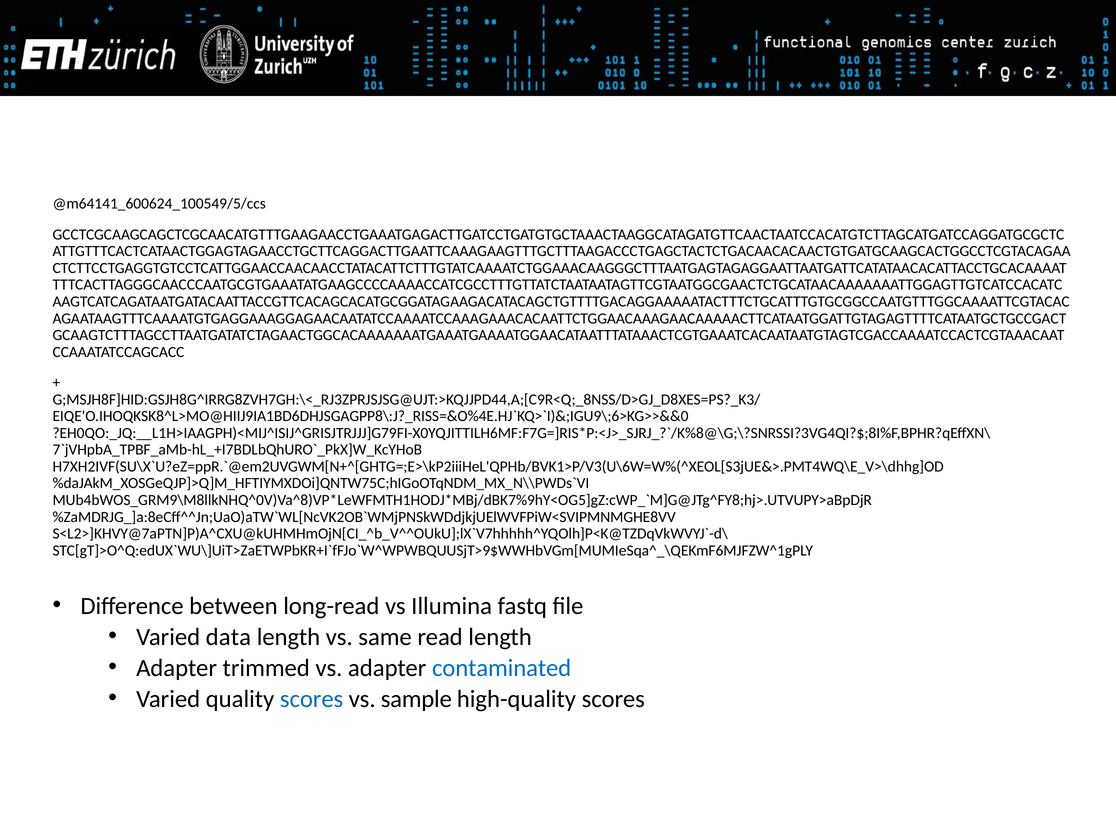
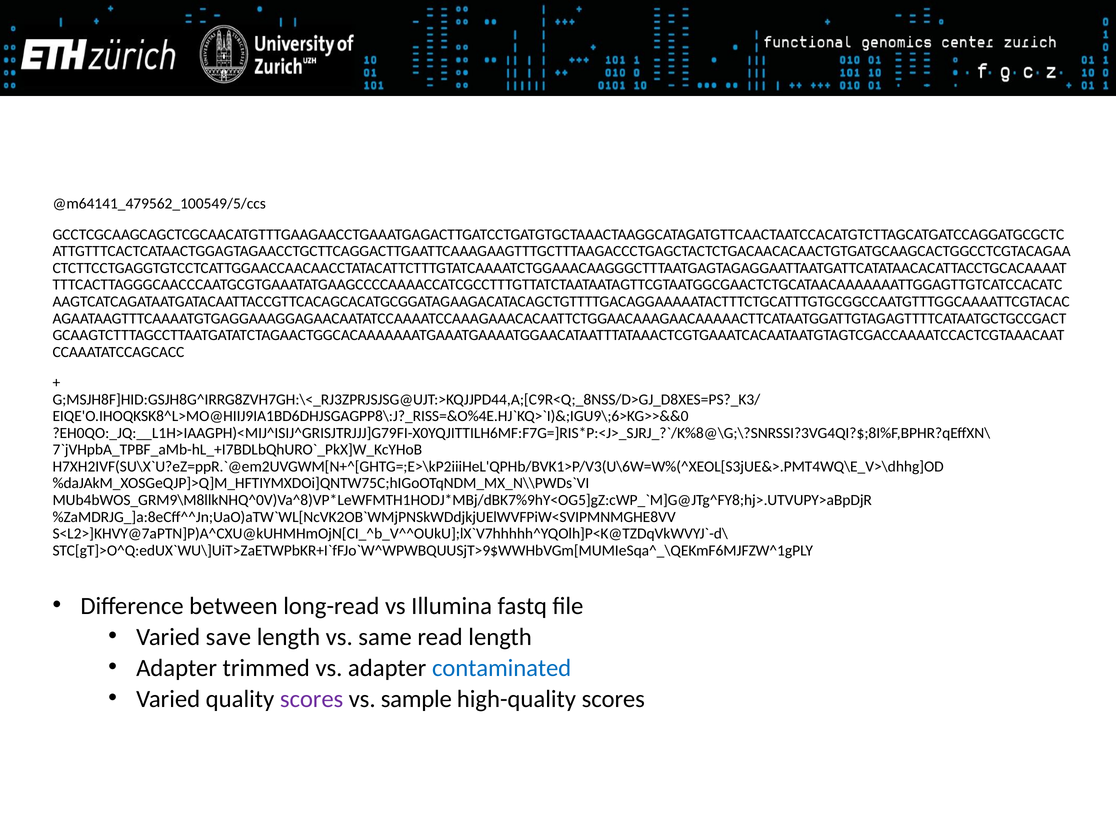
@m64141_600624_100549/5/ccs: @m64141_600624_100549/5/ccs -> @m64141_479562_100549/5/ccs (159, 204)
data: data -> save (228, 637)
scores colour: blue -> purple (312, 699)
